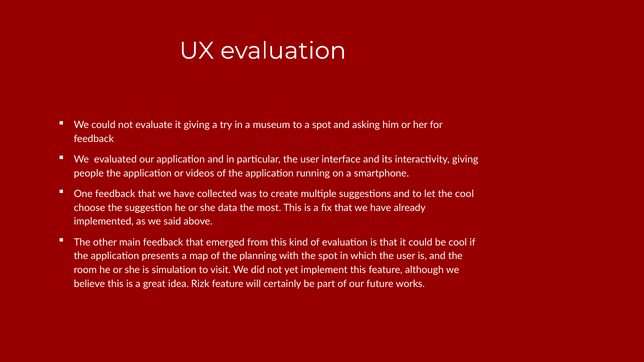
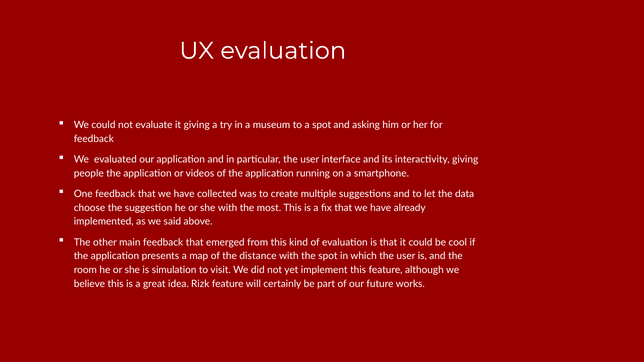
the cool: cool -> data (465, 194)
she data: data -> with (228, 208)
planning: planning -> distance (258, 256)
